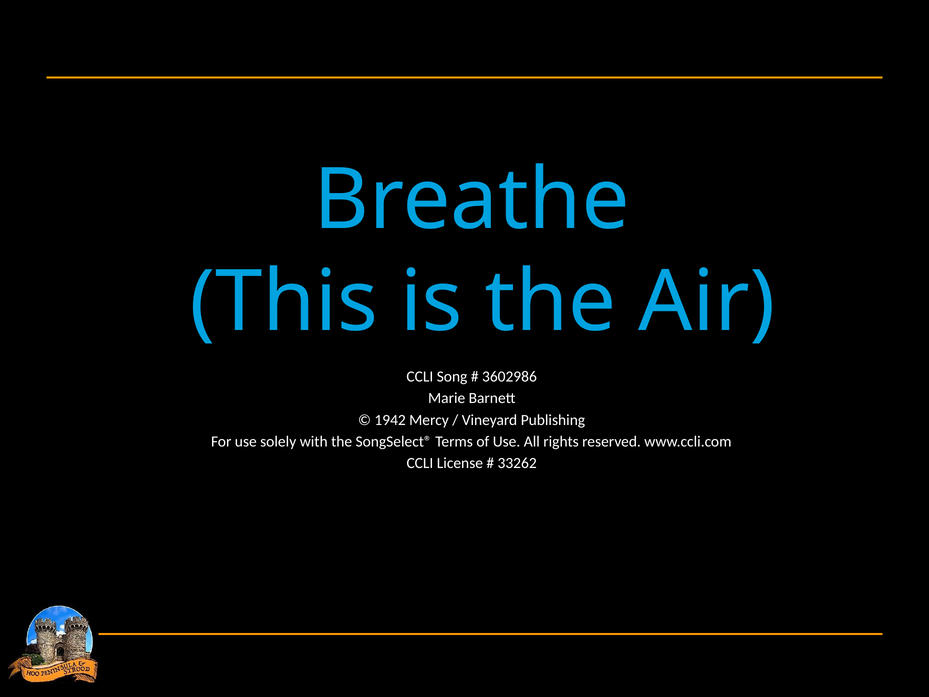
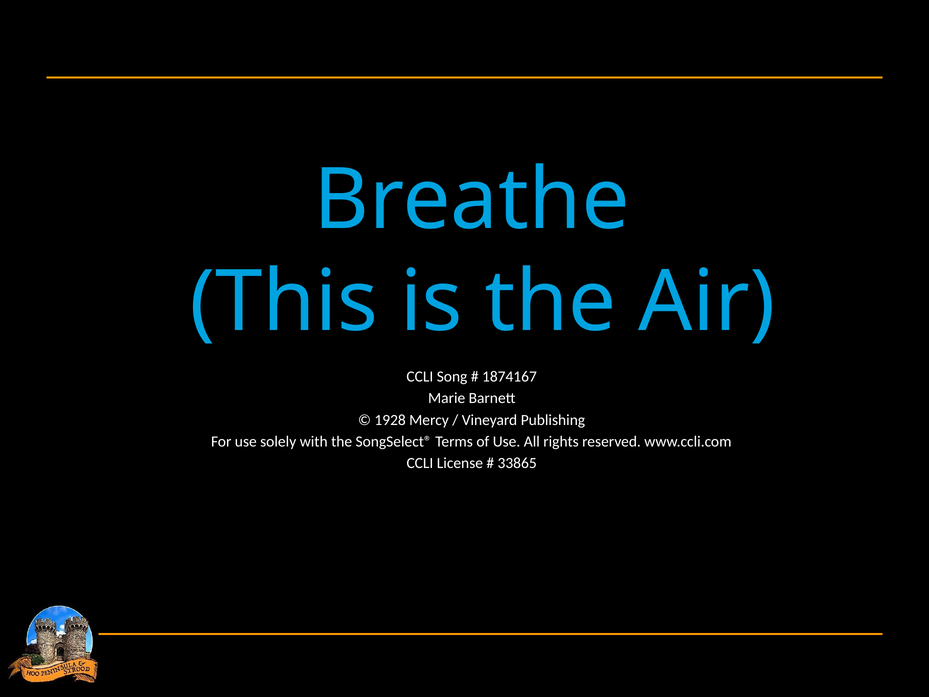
3602986: 3602986 -> 1874167 (509, 376)
1942: 1942 -> 1928 (390, 420)
33262: 33262 -> 33865 (517, 463)
